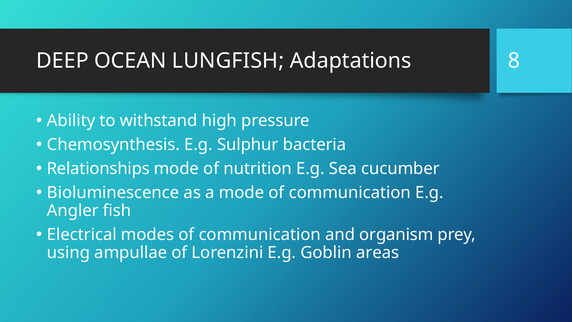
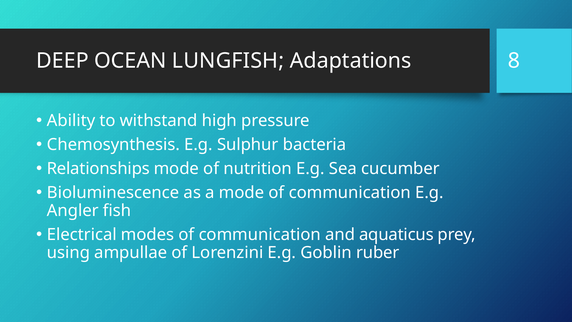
organism: organism -> aquaticus (396, 234)
areas: areas -> ruber (378, 252)
